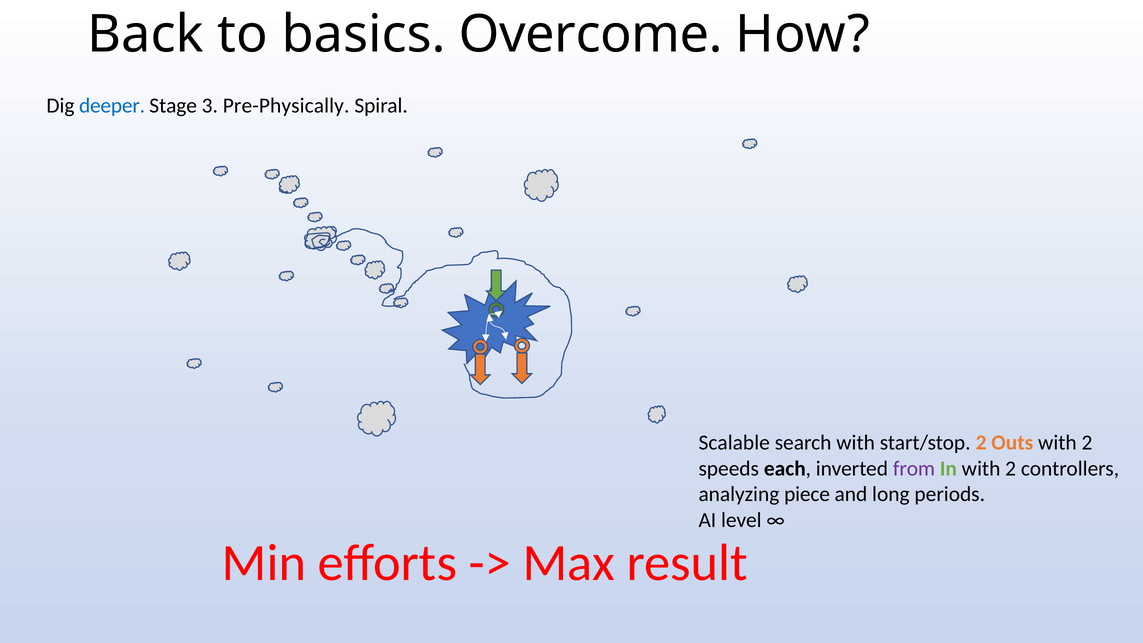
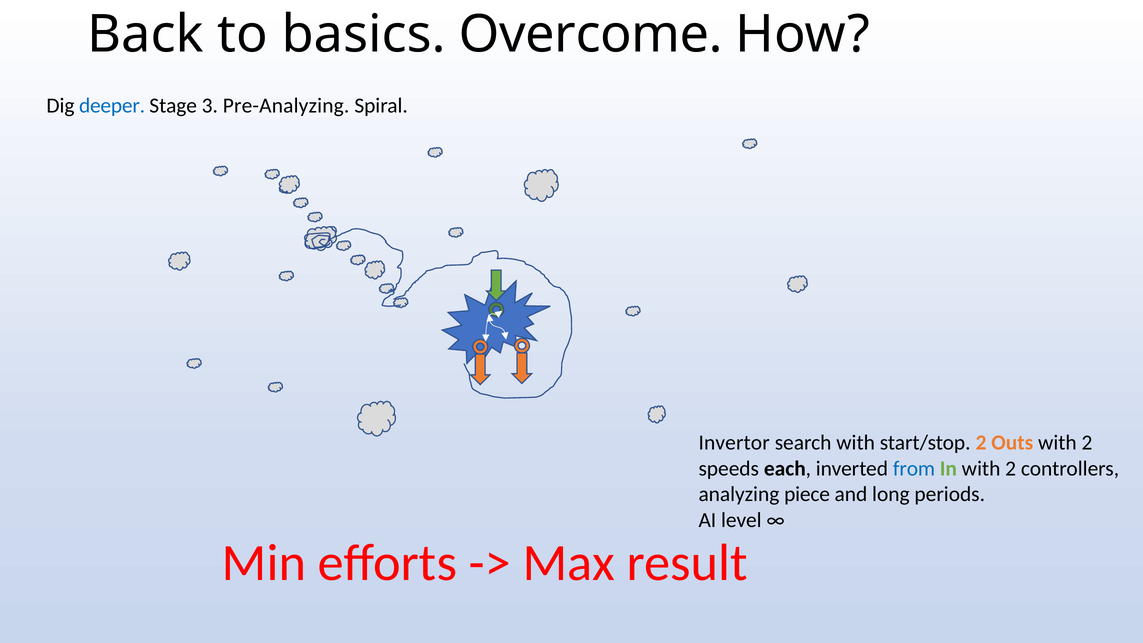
Pre-Physically: Pre-Physically -> Pre-Analyzing (286, 106)
Scalable: Scalable -> Invertor (734, 443)
from colour: purple -> blue (914, 469)
